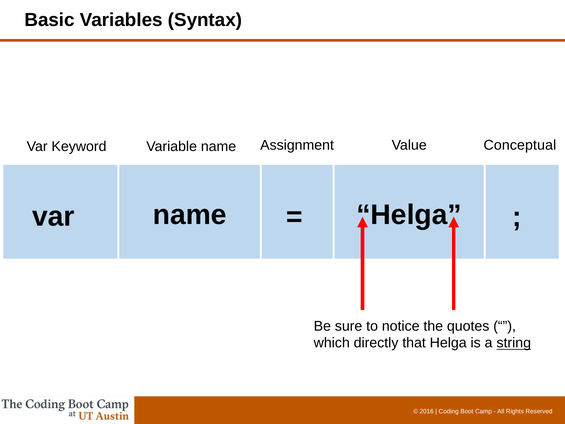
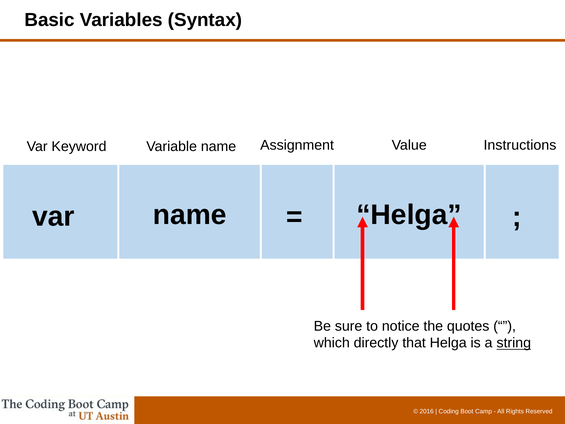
Conceptual: Conceptual -> Instructions (520, 145)
